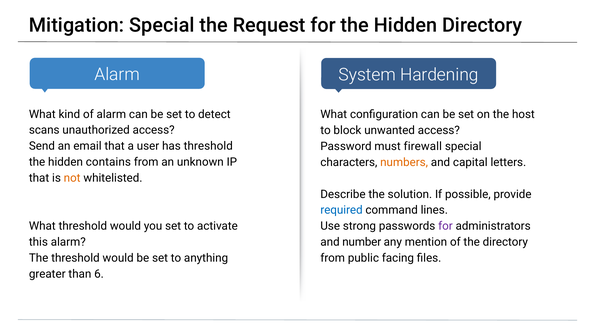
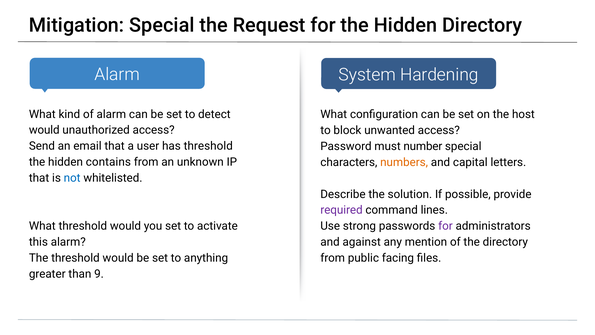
scans: scans -> would (44, 130)
firewall: firewall -> number (423, 146)
not colour: orange -> blue (72, 178)
required colour: blue -> purple (342, 210)
number: number -> against (362, 242)
6: 6 -> 9 (99, 274)
